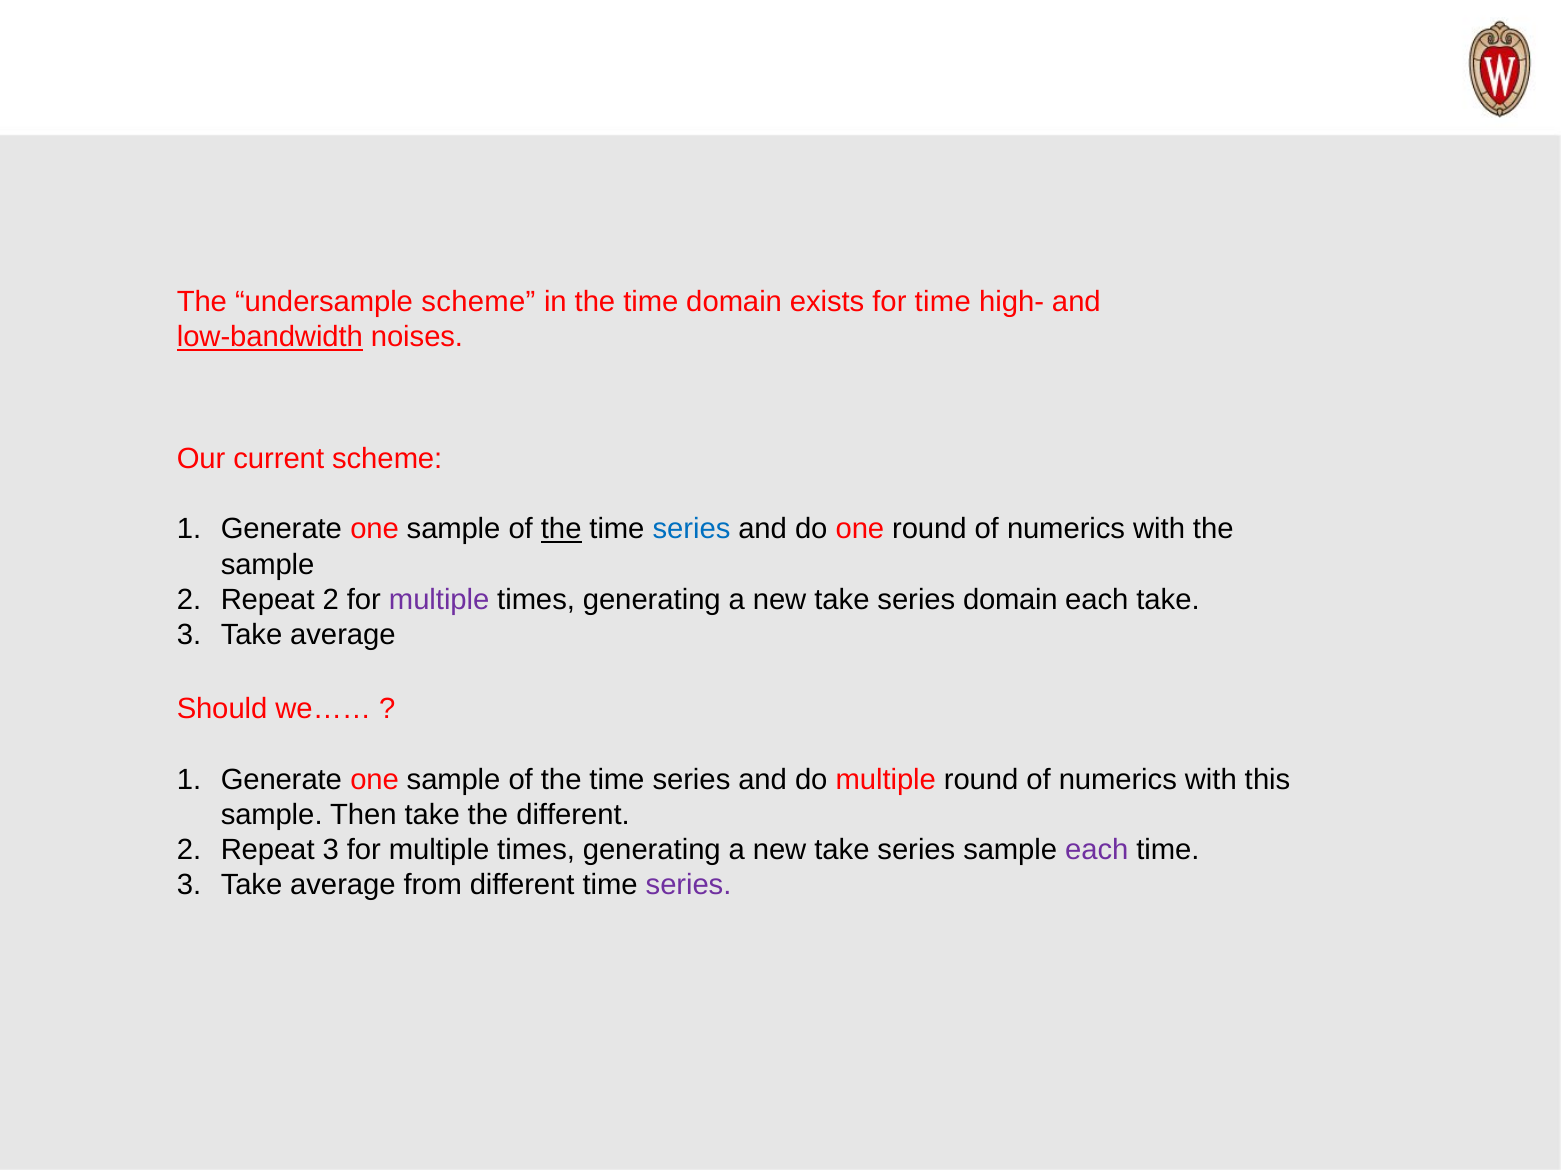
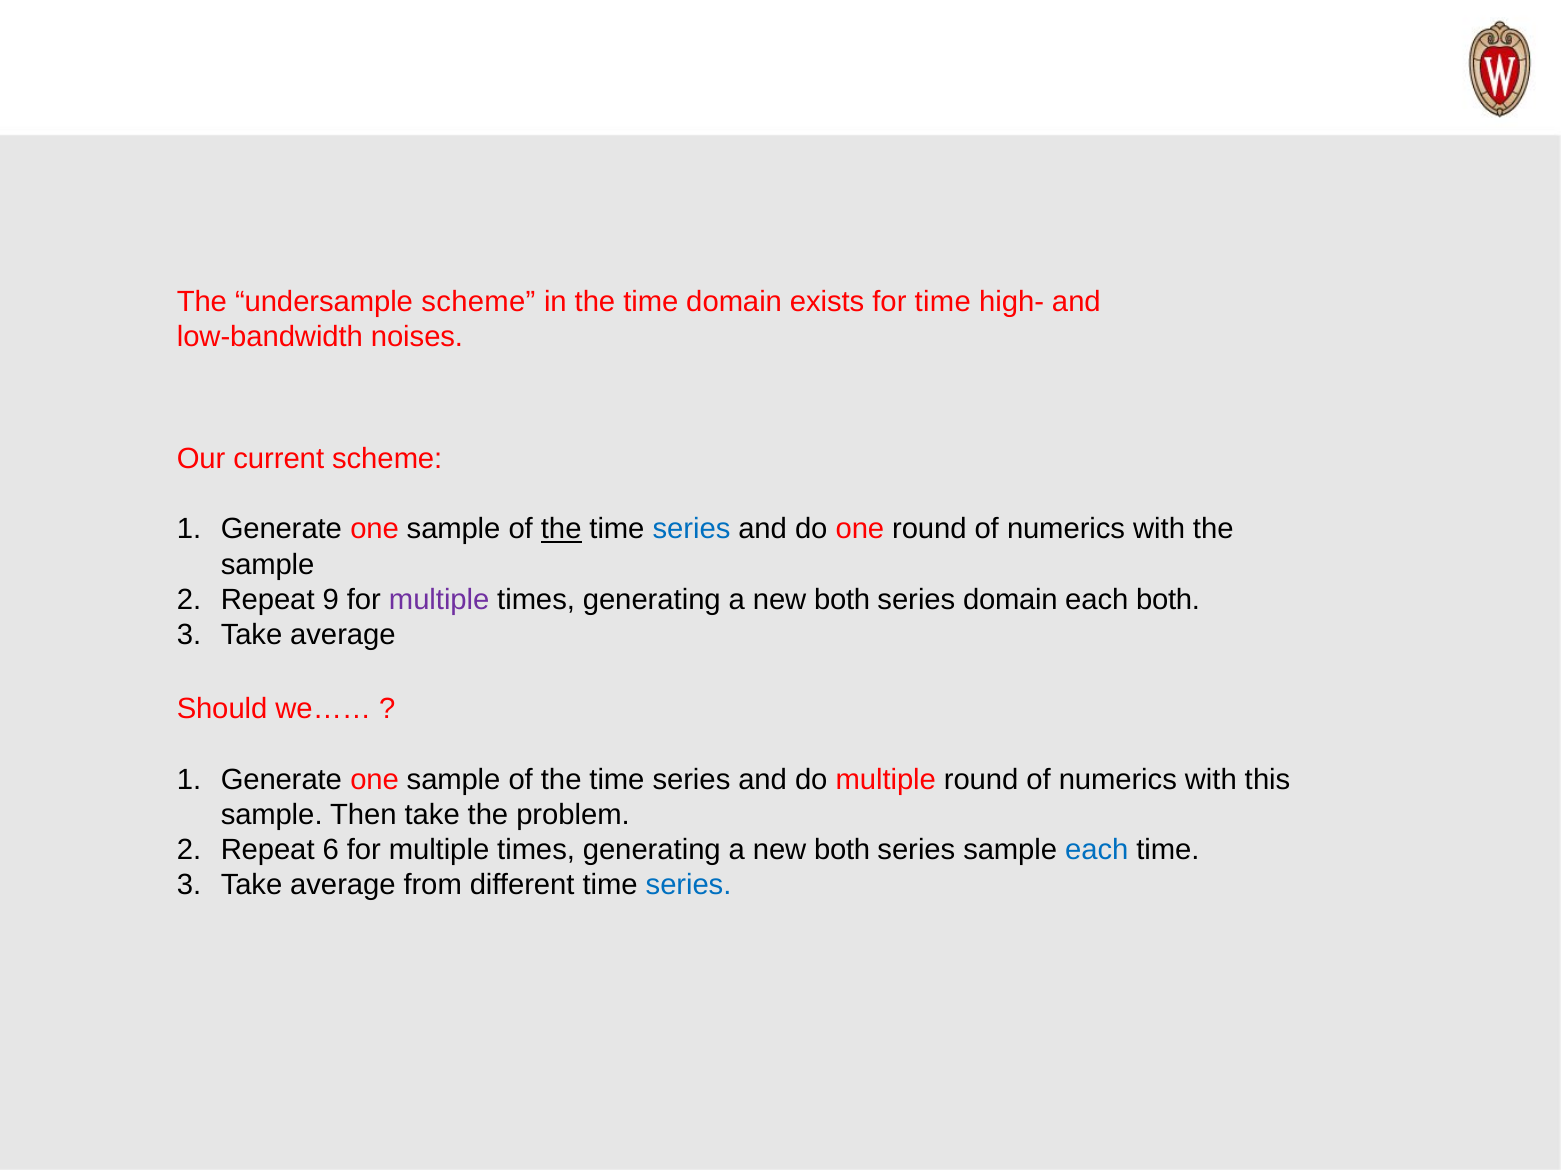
low-bandwidth underline: present -> none (270, 337)
Repeat 2: 2 -> 9 (331, 600)
take: take -> both (842, 600)
each take: take -> both (1168, 600)
the different: different -> problem (573, 815)
Repeat 3: 3 -> 6 (331, 850)
take: take -> both (842, 850)
each colour: purple -> blue (1097, 850)
series colour: purple -> blue (689, 885)
